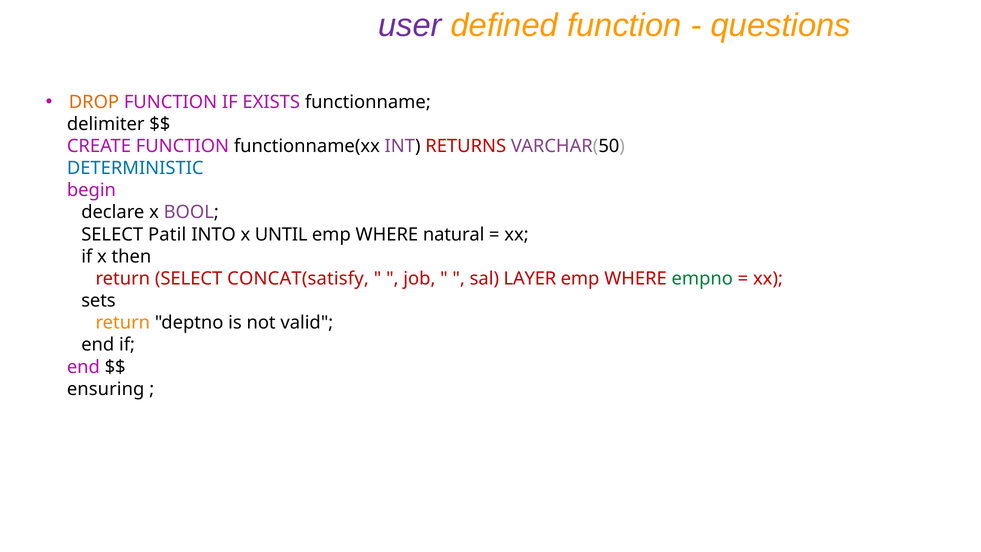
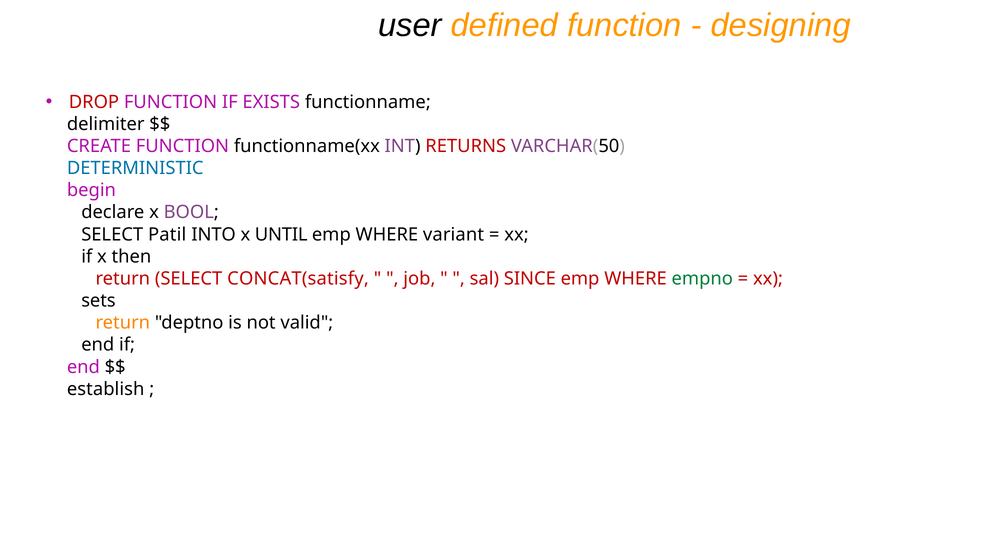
user colour: purple -> black (410, 26)
questions: questions -> designing (781, 26)
DROP colour: orange -> red (94, 102)
natural: natural -> variant (454, 234)
LAYER: LAYER -> SINCE (530, 279)
ensuring: ensuring -> establish (106, 389)
